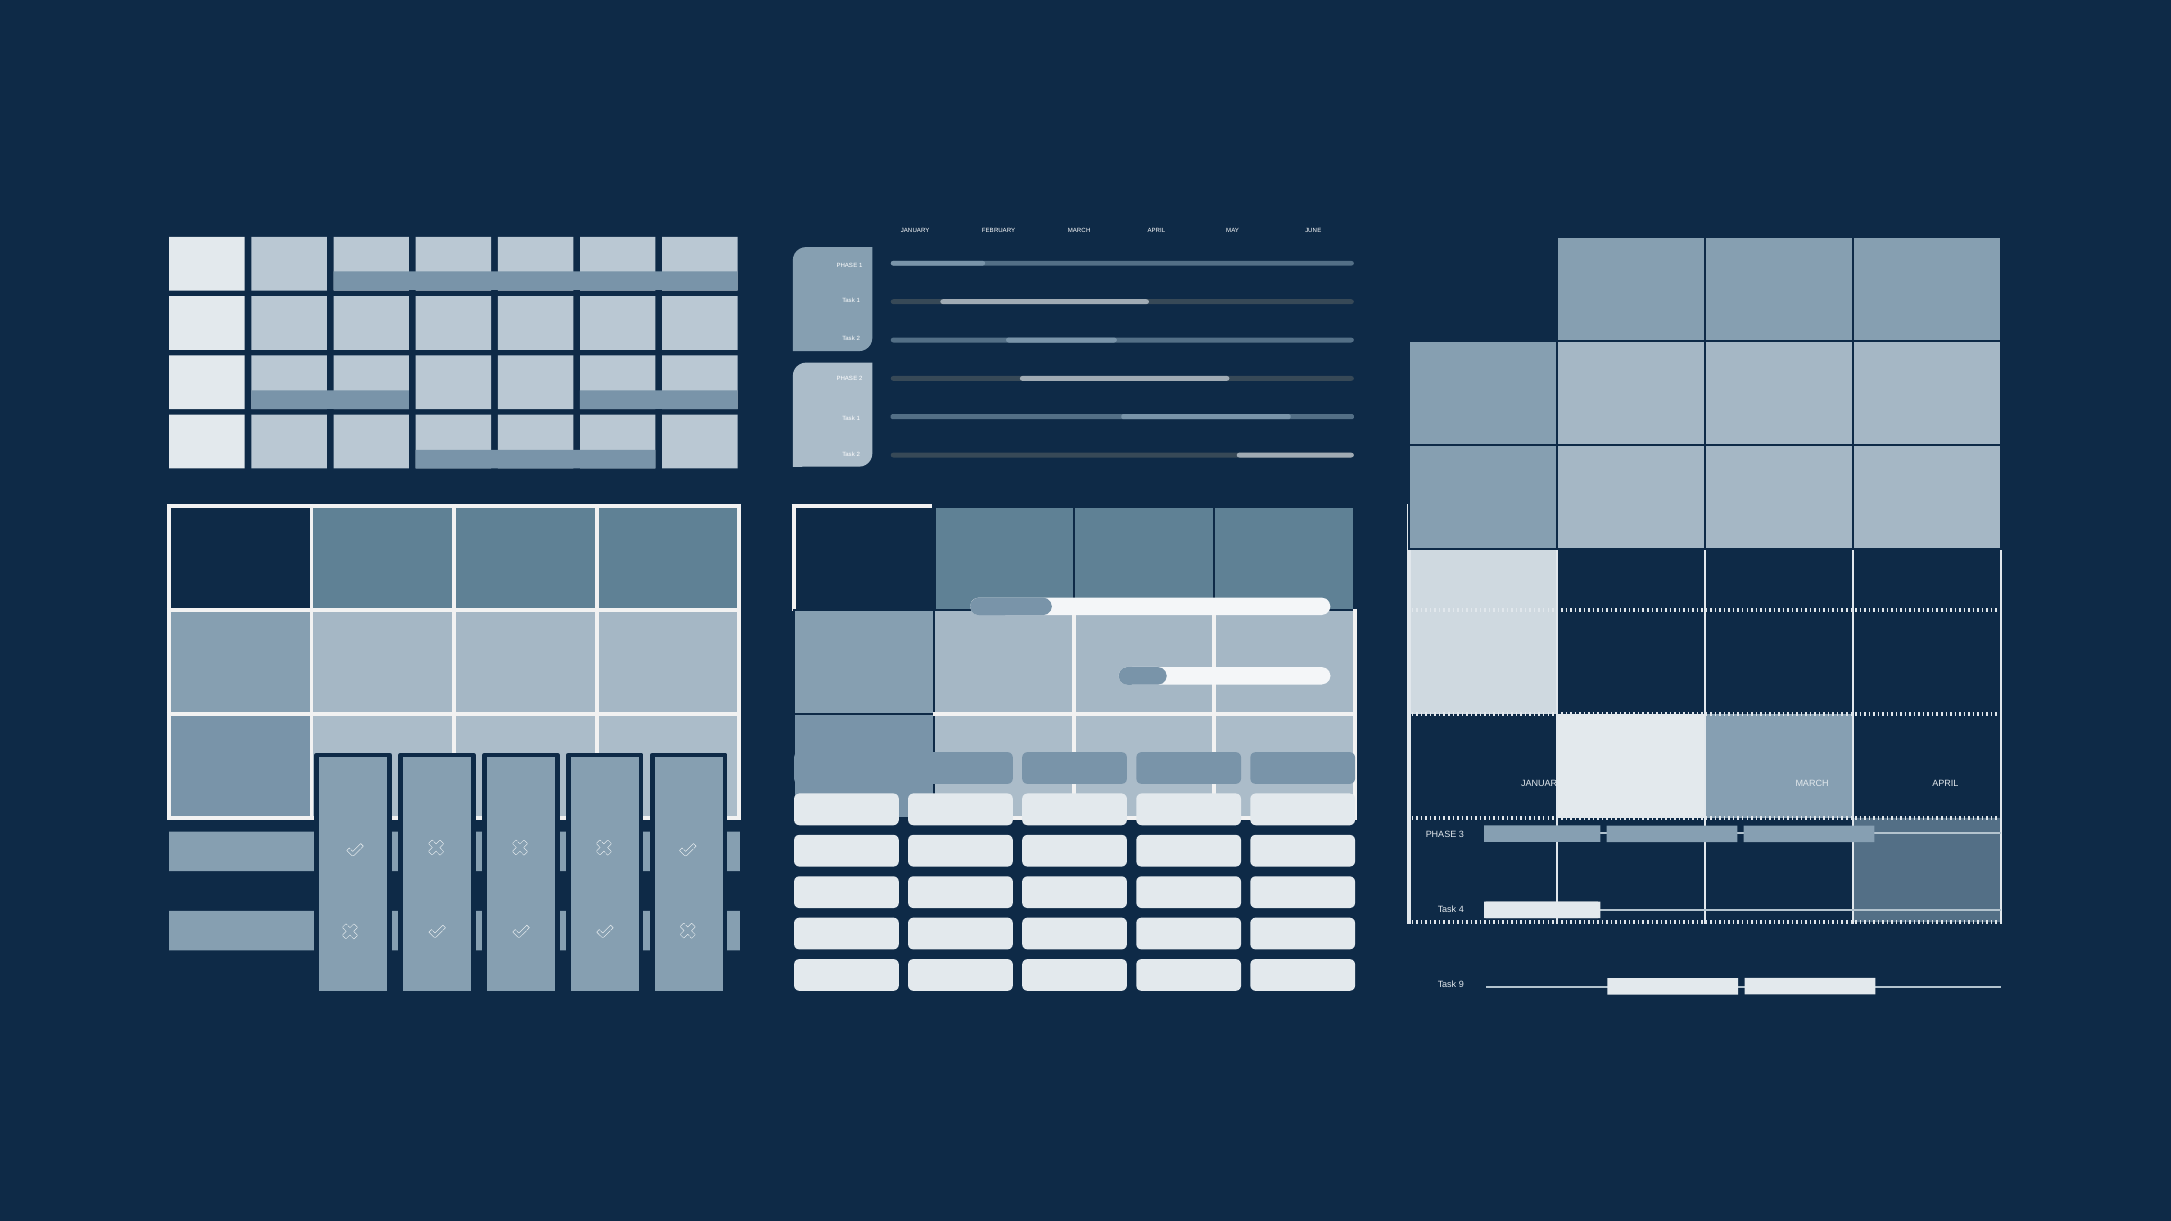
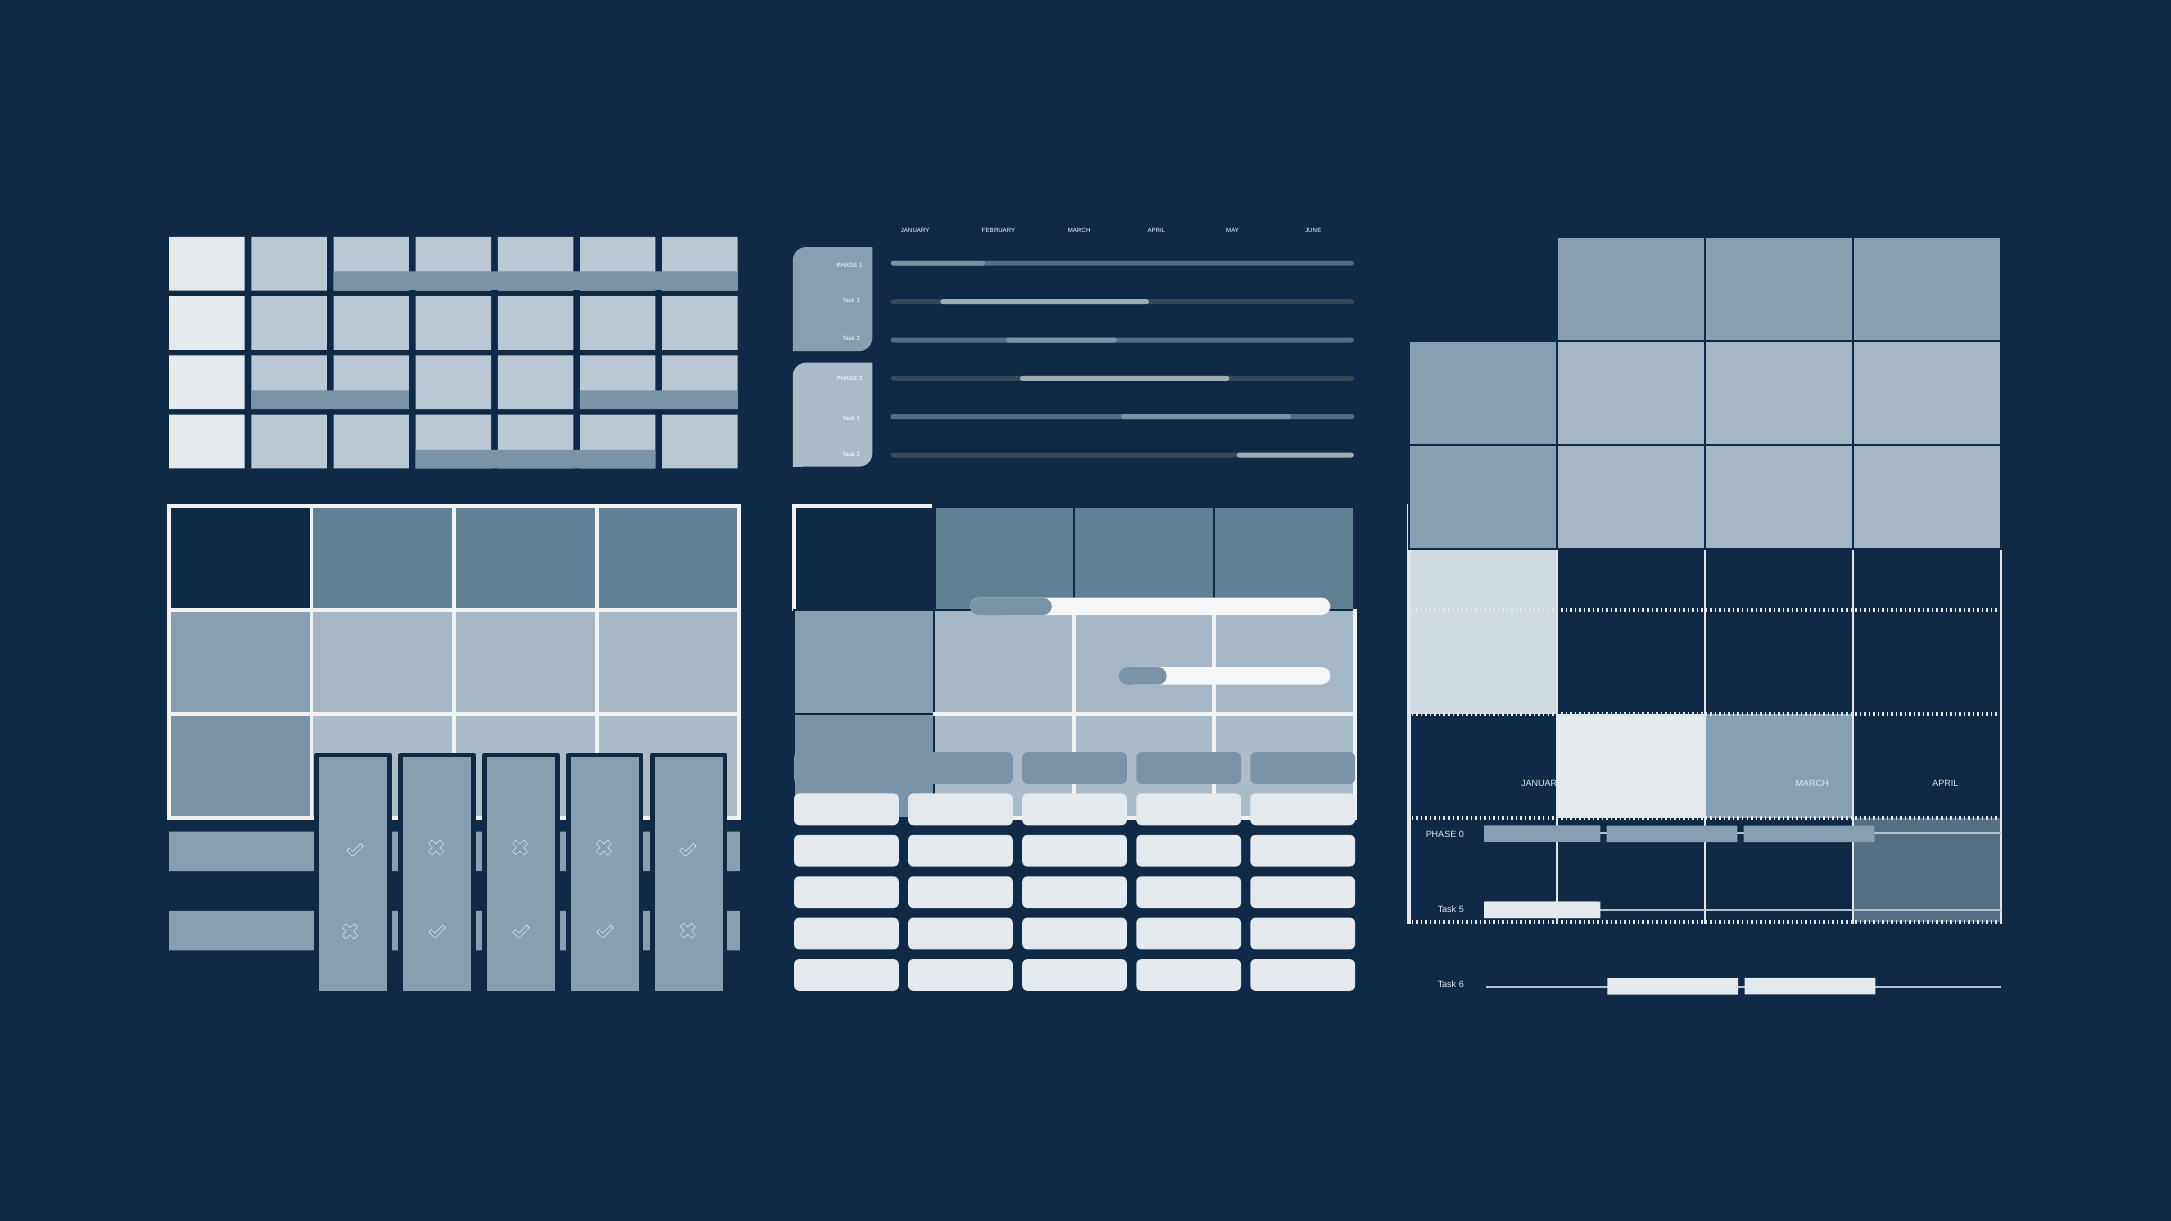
3: 3 -> 0 (1461, 834)
4: 4 -> 5 (1461, 909)
9: 9 -> 6 (1461, 984)
